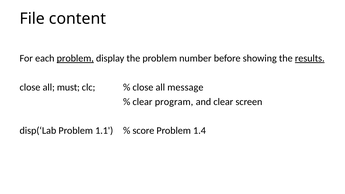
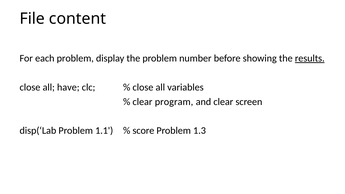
problem underline: present -> none (75, 58)
must: must -> have (68, 87)
message: message -> variables (185, 87)
1.4: 1.4 -> 1.3 (200, 131)
